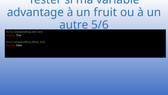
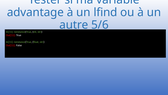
fruit: fruit -> lfind (105, 12)
